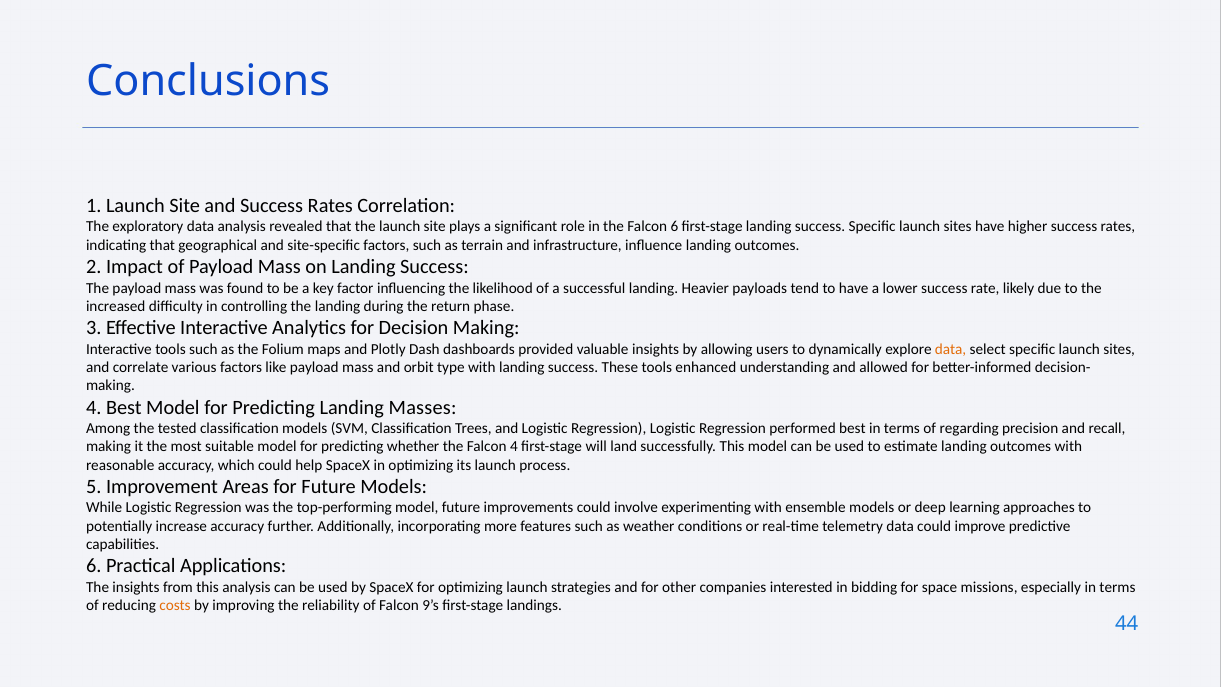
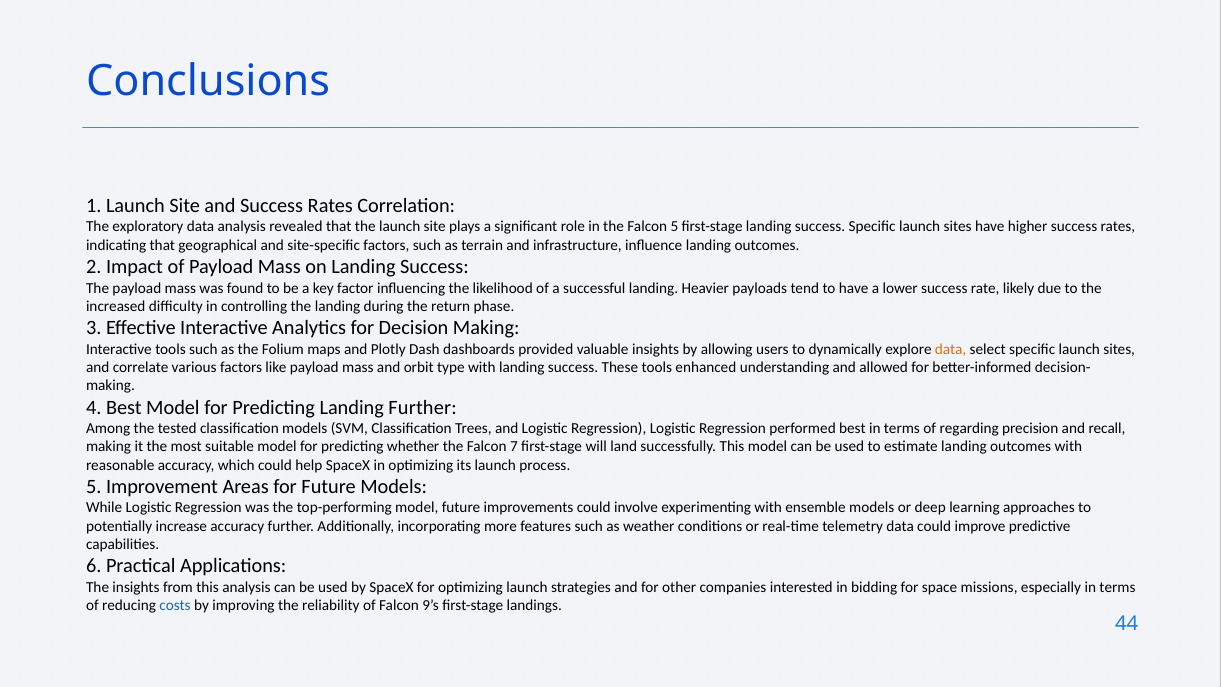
Falcon 6: 6 -> 5 (674, 227)
Landing Masses: Masses -> Further (423, 407)
Falcon 4: 4 -> 7 (514, 447)
costs colour: orange -> blue (175, 605)
